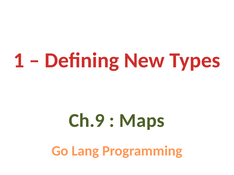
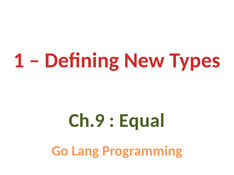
Maps: Maps -> Equal (142, 121)
